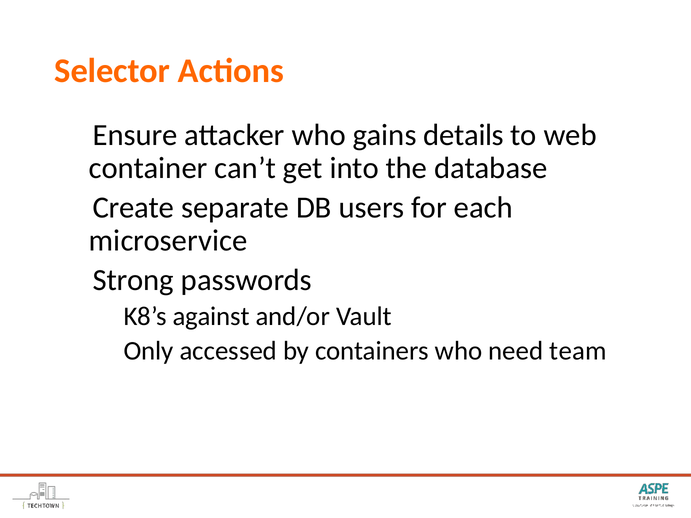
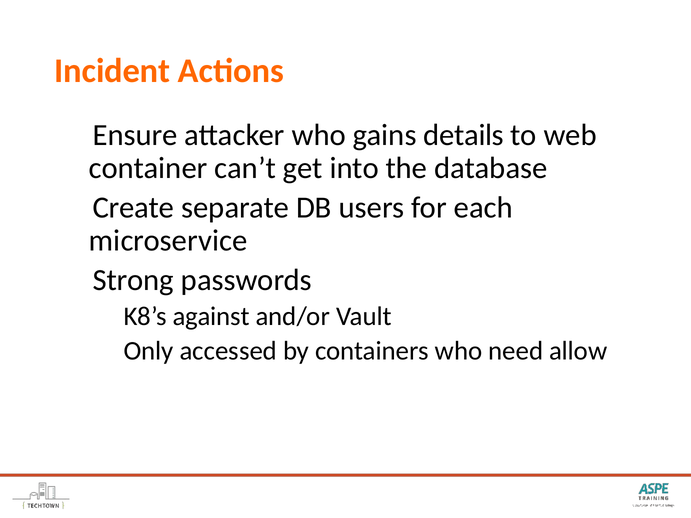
Selector: Selector -> Incident (112, 71)
team: team -> allow (578, 351)
